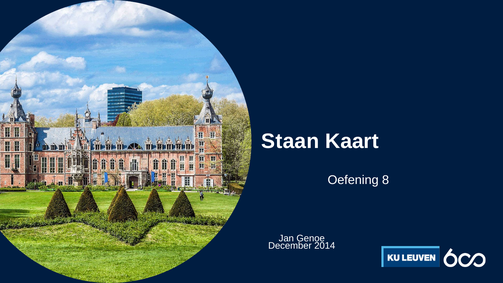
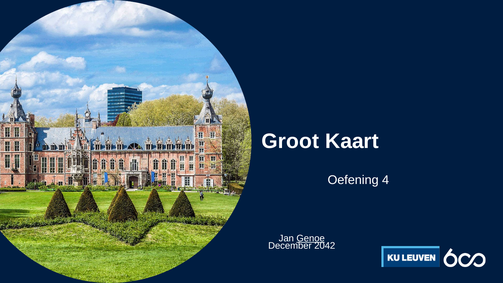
Staan: Staan -> Groot (290, 141)
8: 8 -> 4 (386, 180)
Genoe underline: none -> present (311, 238)
2014: 2014 -> 2042 (325, 246)
